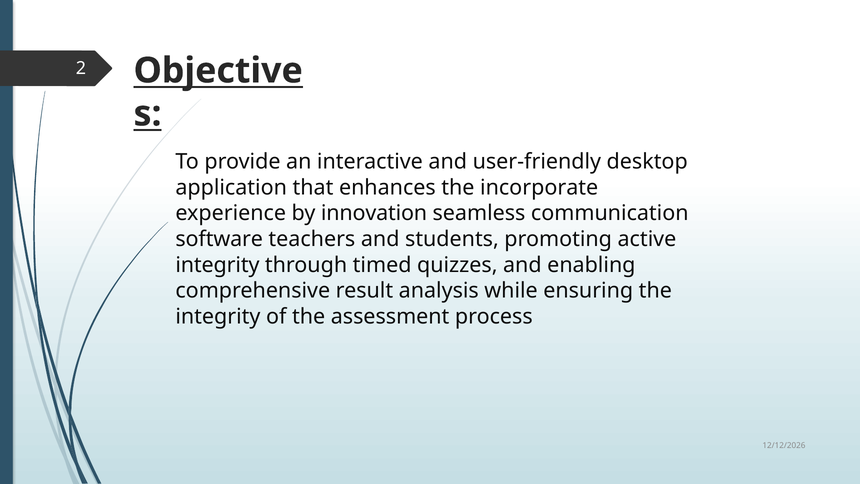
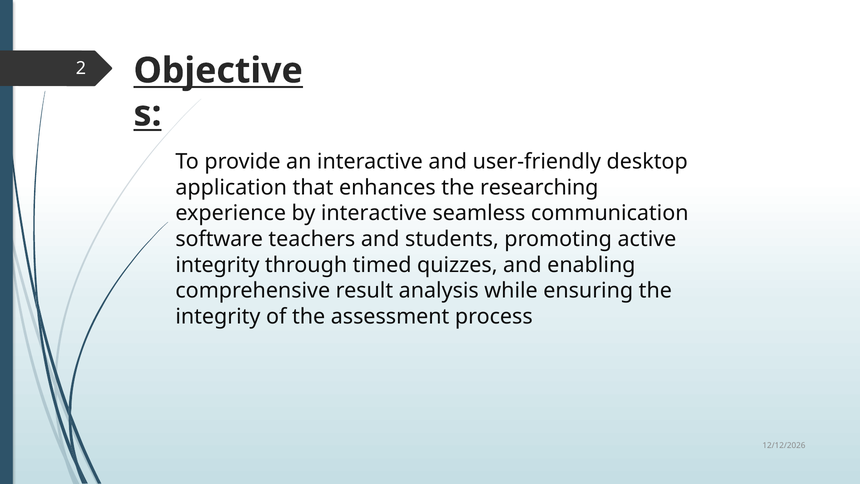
incorporate: incorporate -> researching (539, 187)
by innovation: innovation -> interactive (374, 213)
